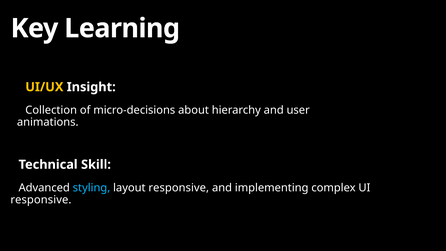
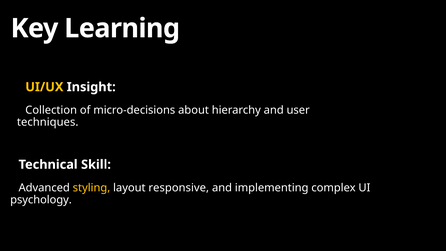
animations: animations -> techniques (48, 122)
styling colour: light blue -> yellow (91, 188)
responsive: responsive -> psychology (41, 200)
